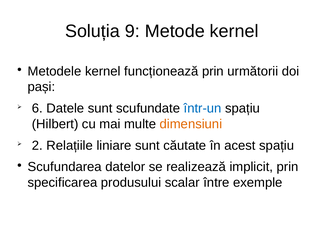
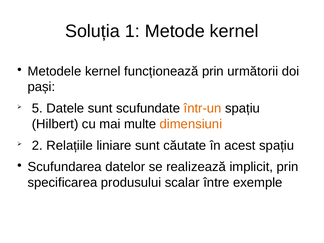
9: 9 -> 1 (132, 31)
6: 6 -> 5 (37, 108)
într-un colour: blue -> orange (203, 108)
